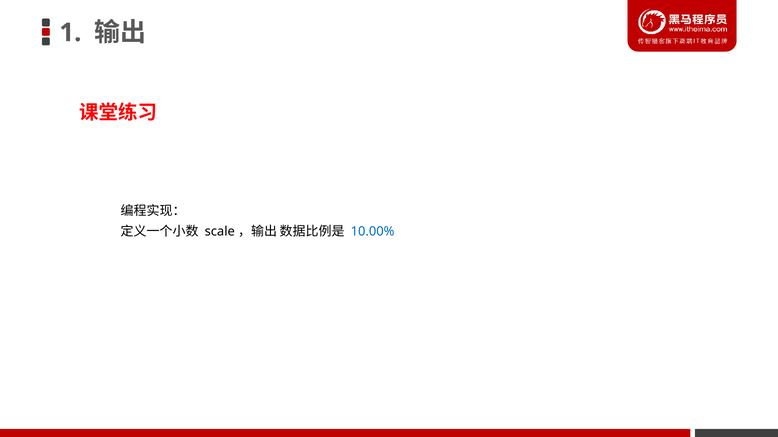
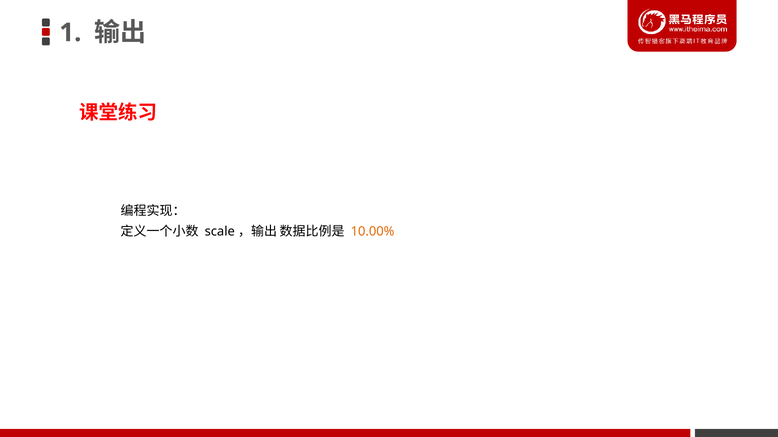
10.00% colour: blue -> orange (373, 232)
